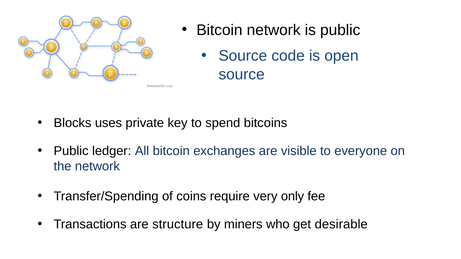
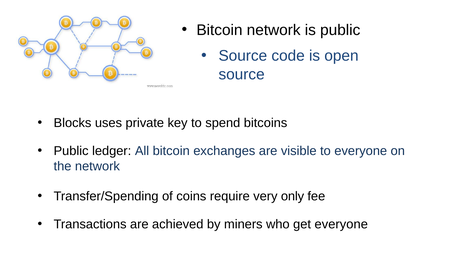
structure: structure -> achieved (178, 224)
get desirable: desirable -> everyone (341, 224)
